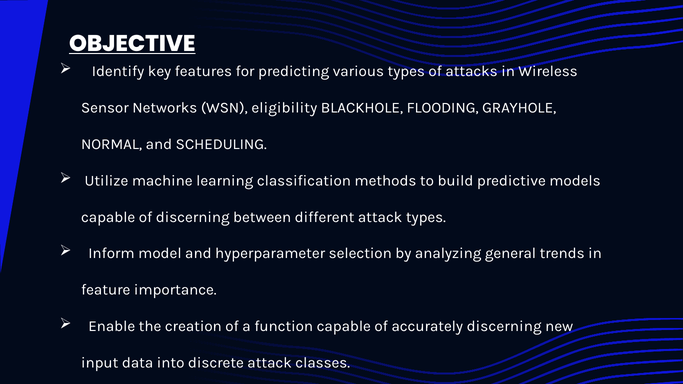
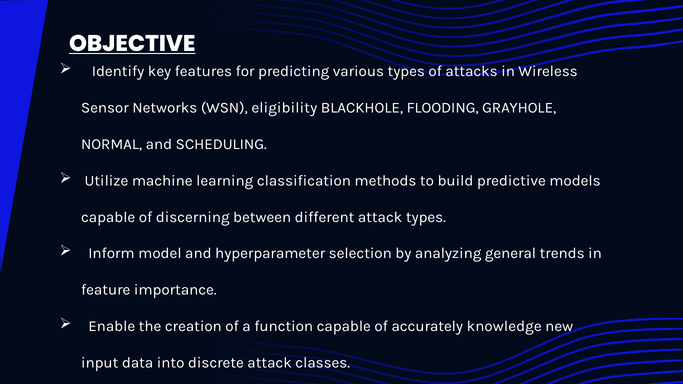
accurately discerning: discerning -> knowledge (504, 326)
